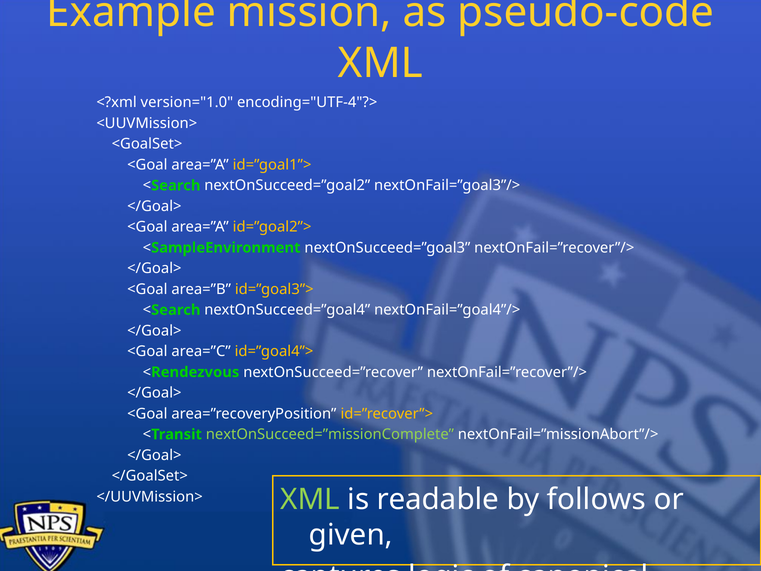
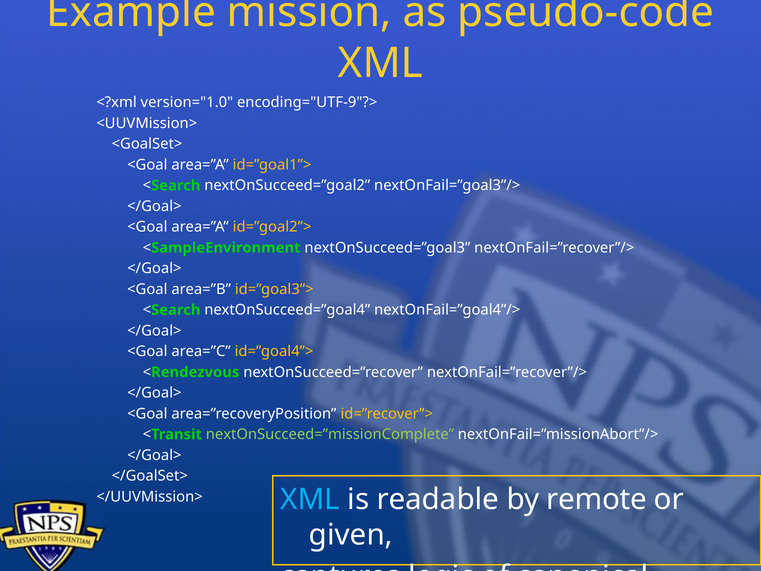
encoding="UTF-4"?>: encoding="UTF-4"?> -> encoding="UTF-9"?> (307, 102)
XML colour: light green -> light blue (310, 499)
follows: follows -> remote (597, 499)
